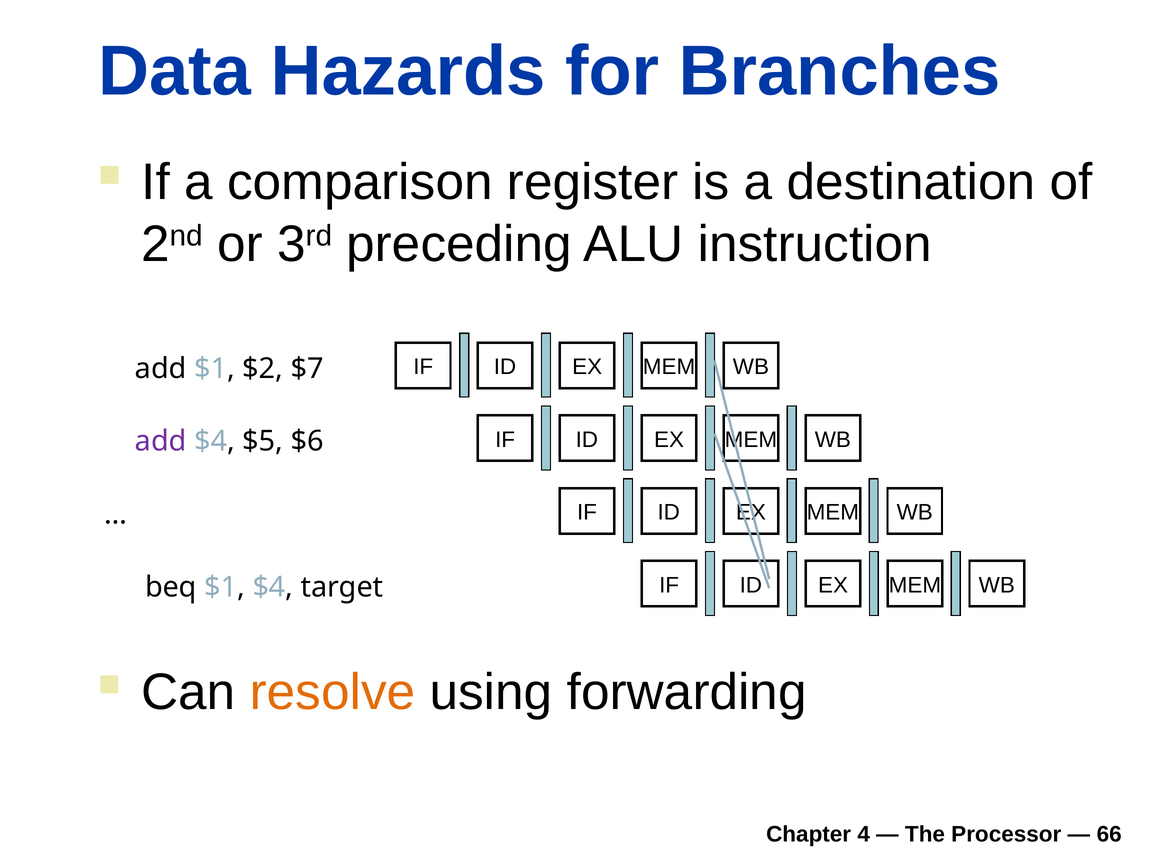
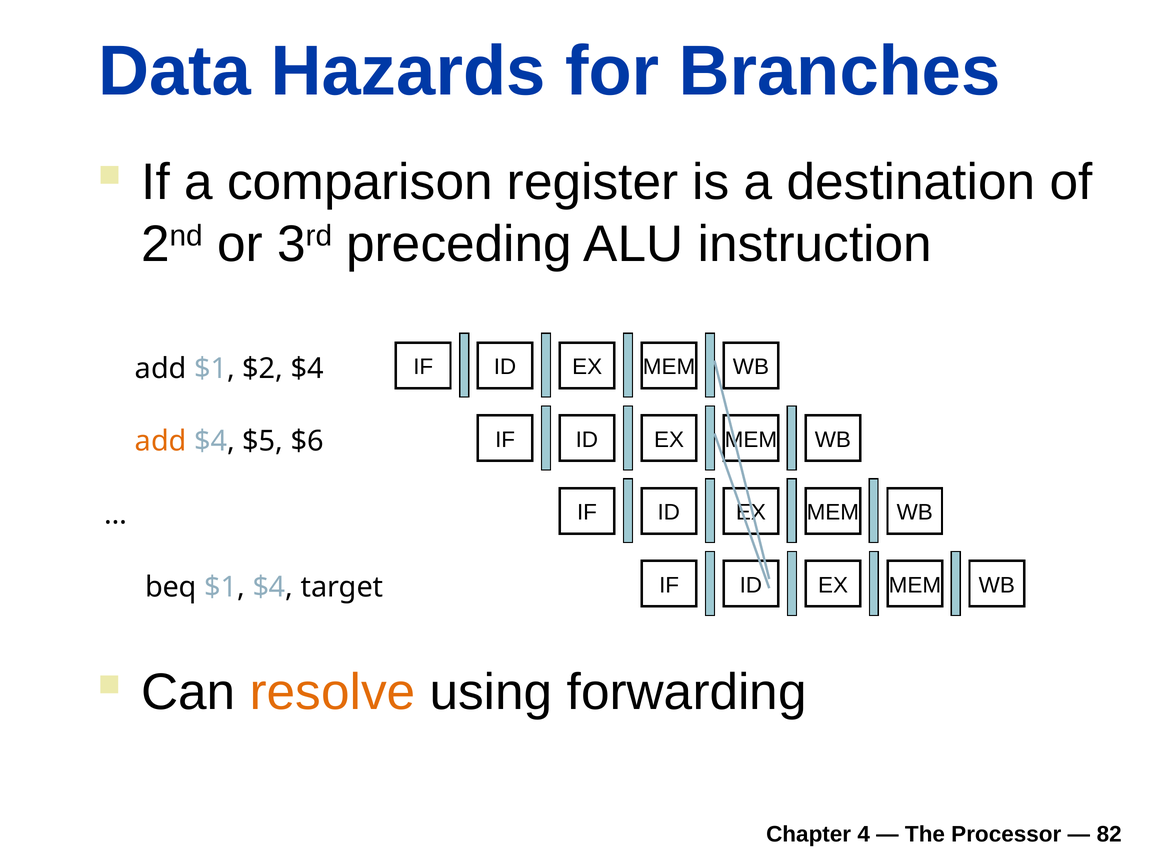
$2 $7: $7 -> $4 (307, 369)
add colour: purple -> orange (161, 441)
66: 66 -> 82 (1109, 834)
